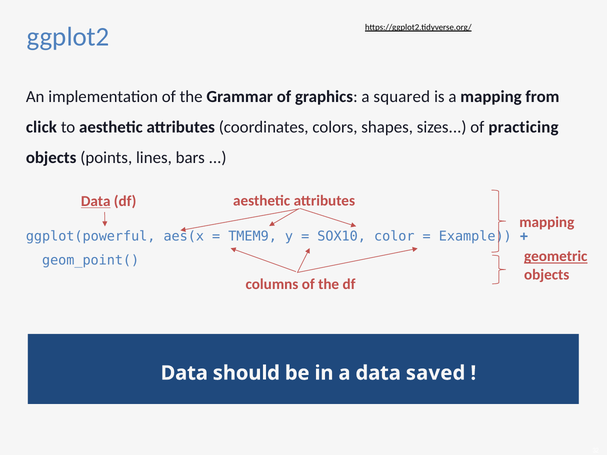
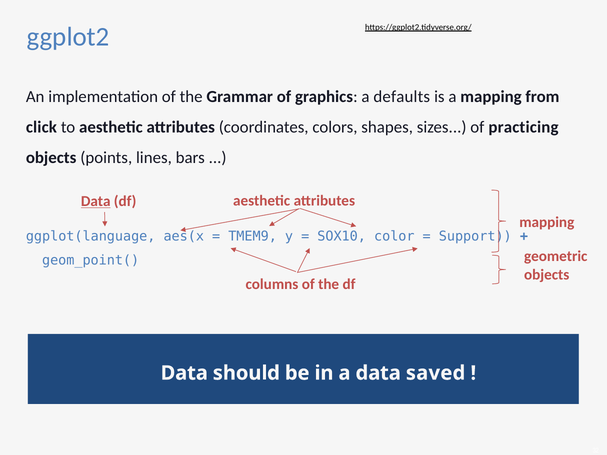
squared: squared -> defaults (402, 97)
ggplot(powerful: ggplot(powerful -> ggplot(language (91, 236)
Example: Example -> Support (475, 236)
geometric underline: present -> none (556, 257)
